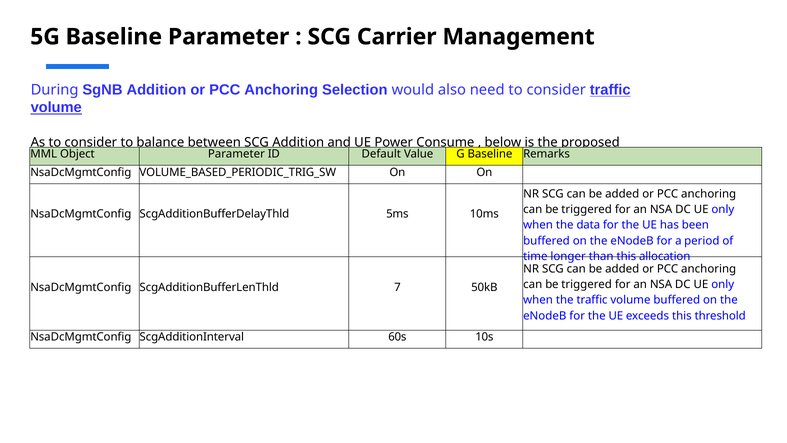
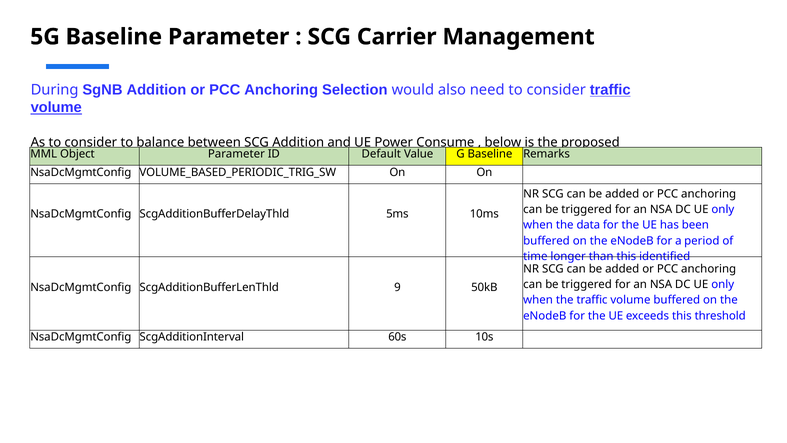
allocation: allocation -> identified (665, 256)
7: 7 -> 9 (397, 287)
